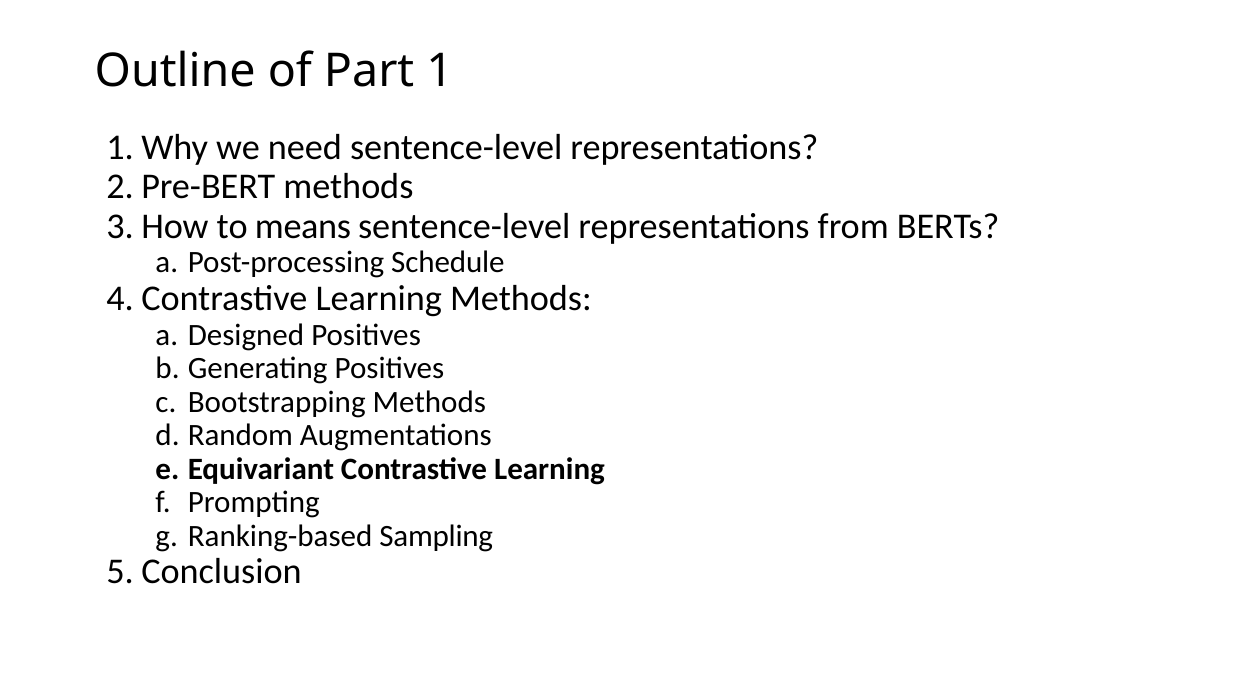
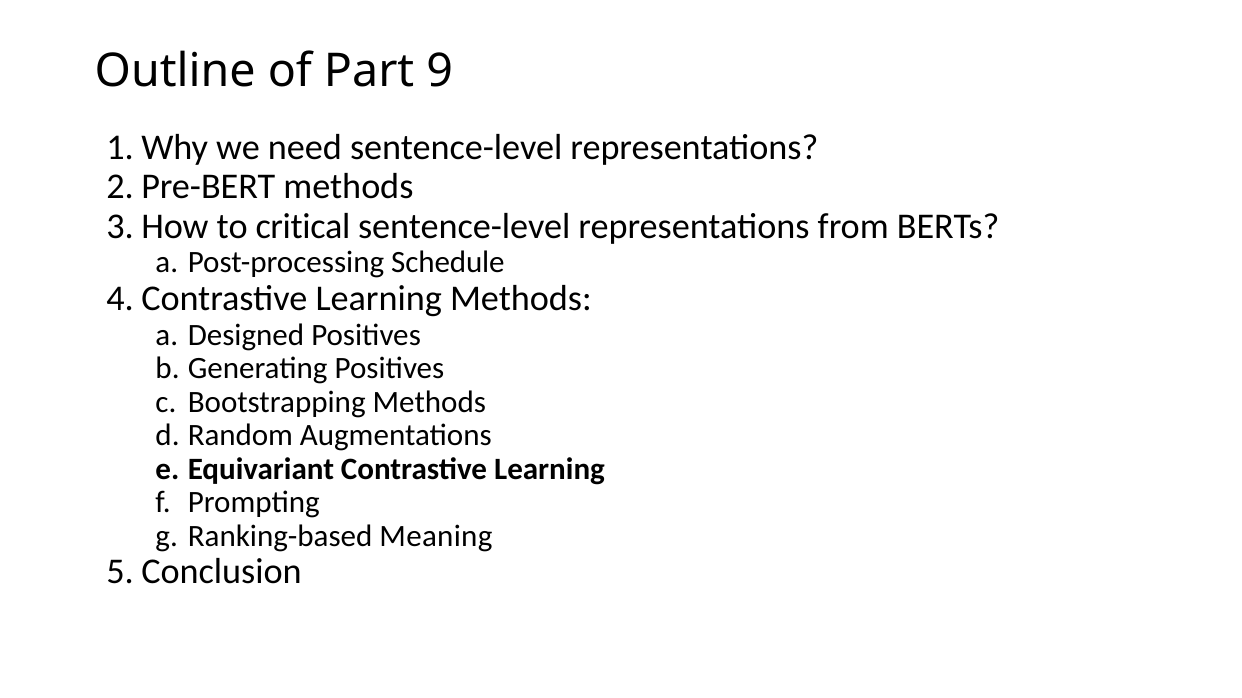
1: 1 -> 9 (440, 72)
means: means -> critical (303, 226)
Sampling: Sampling -> Meaning (436, 536)
